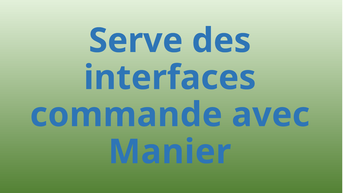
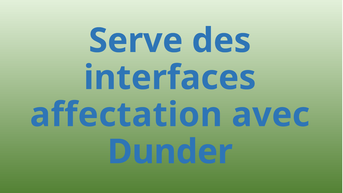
commande: commande -> affectation (126, 115)
Manier: Manier -> Dunder (170, 152)
